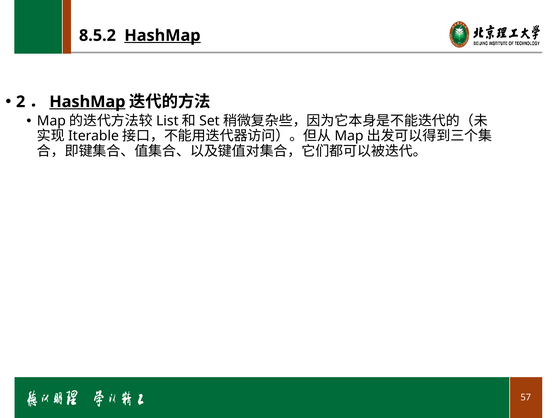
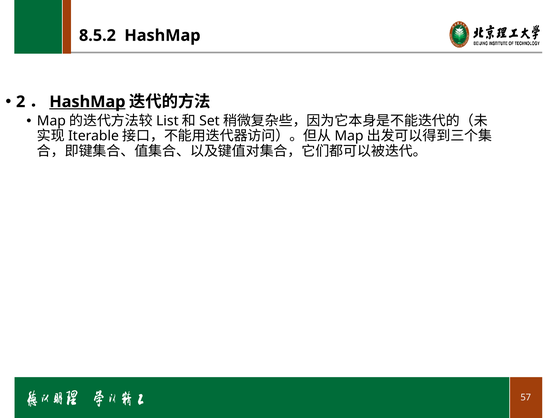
HashMap underline: present -> none (162, 35)
